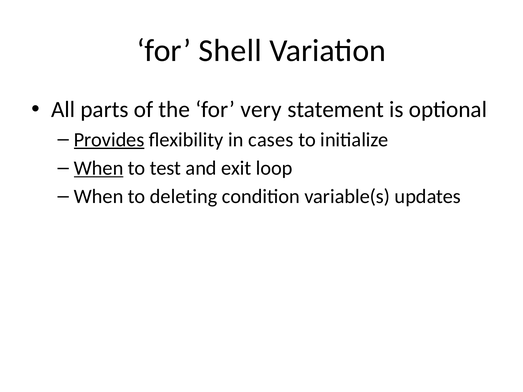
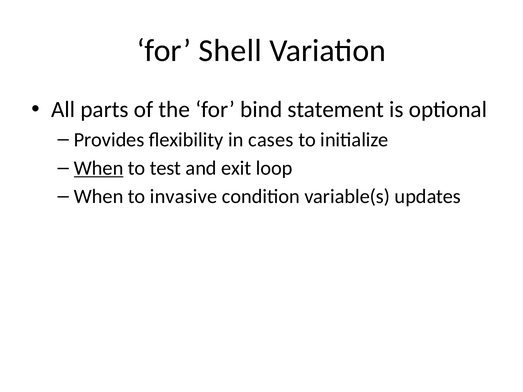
very: very -> bind (261, 110)
Provides underline: present -> none (109, 140)
deleting: deleting -> invasive (184, 197)
